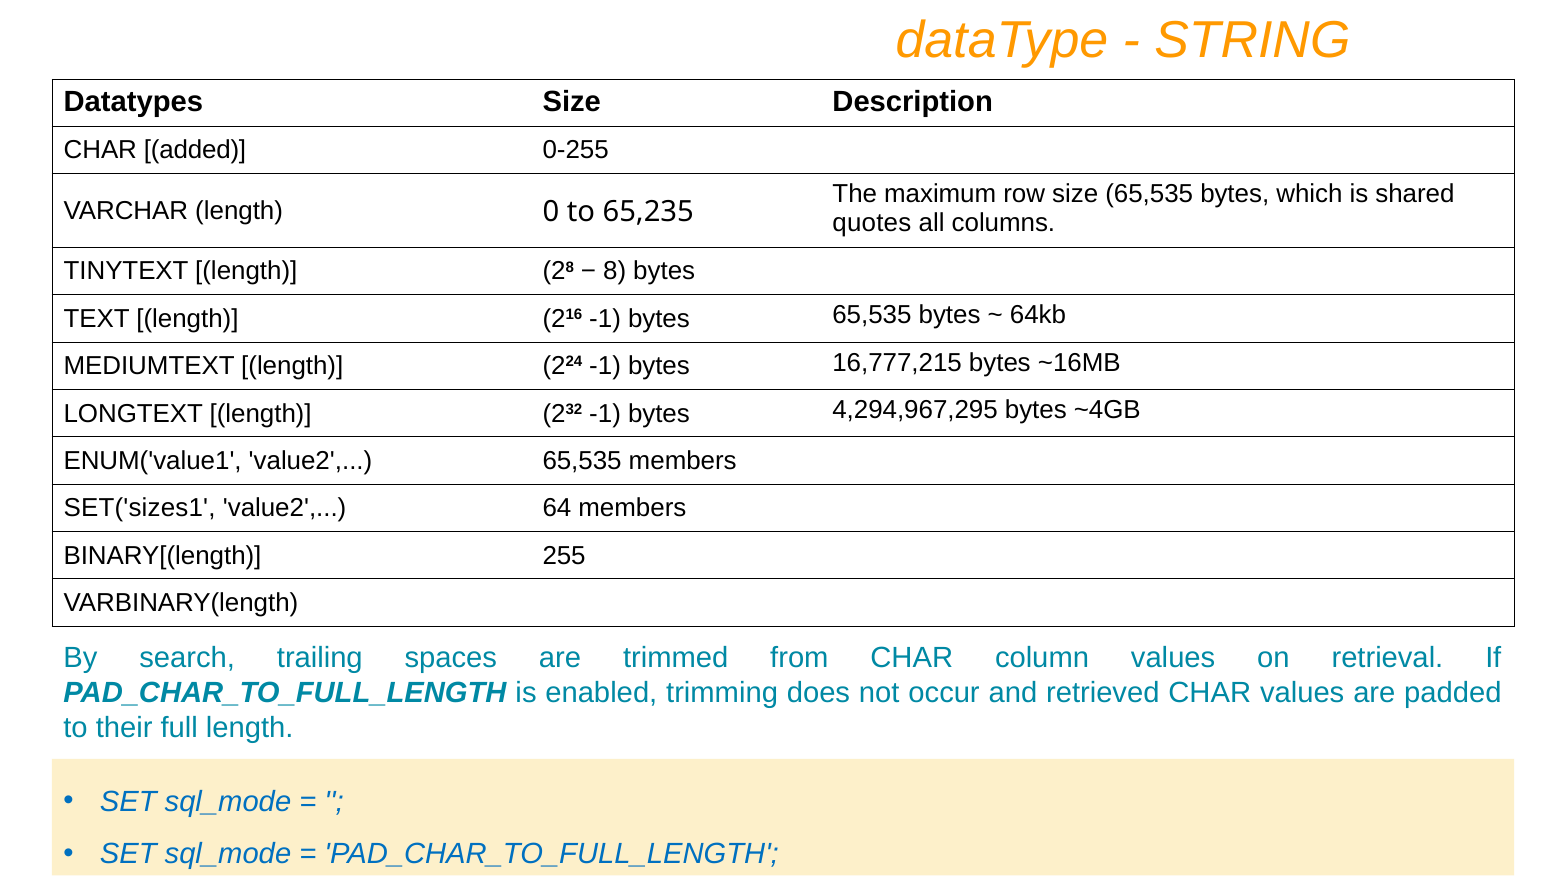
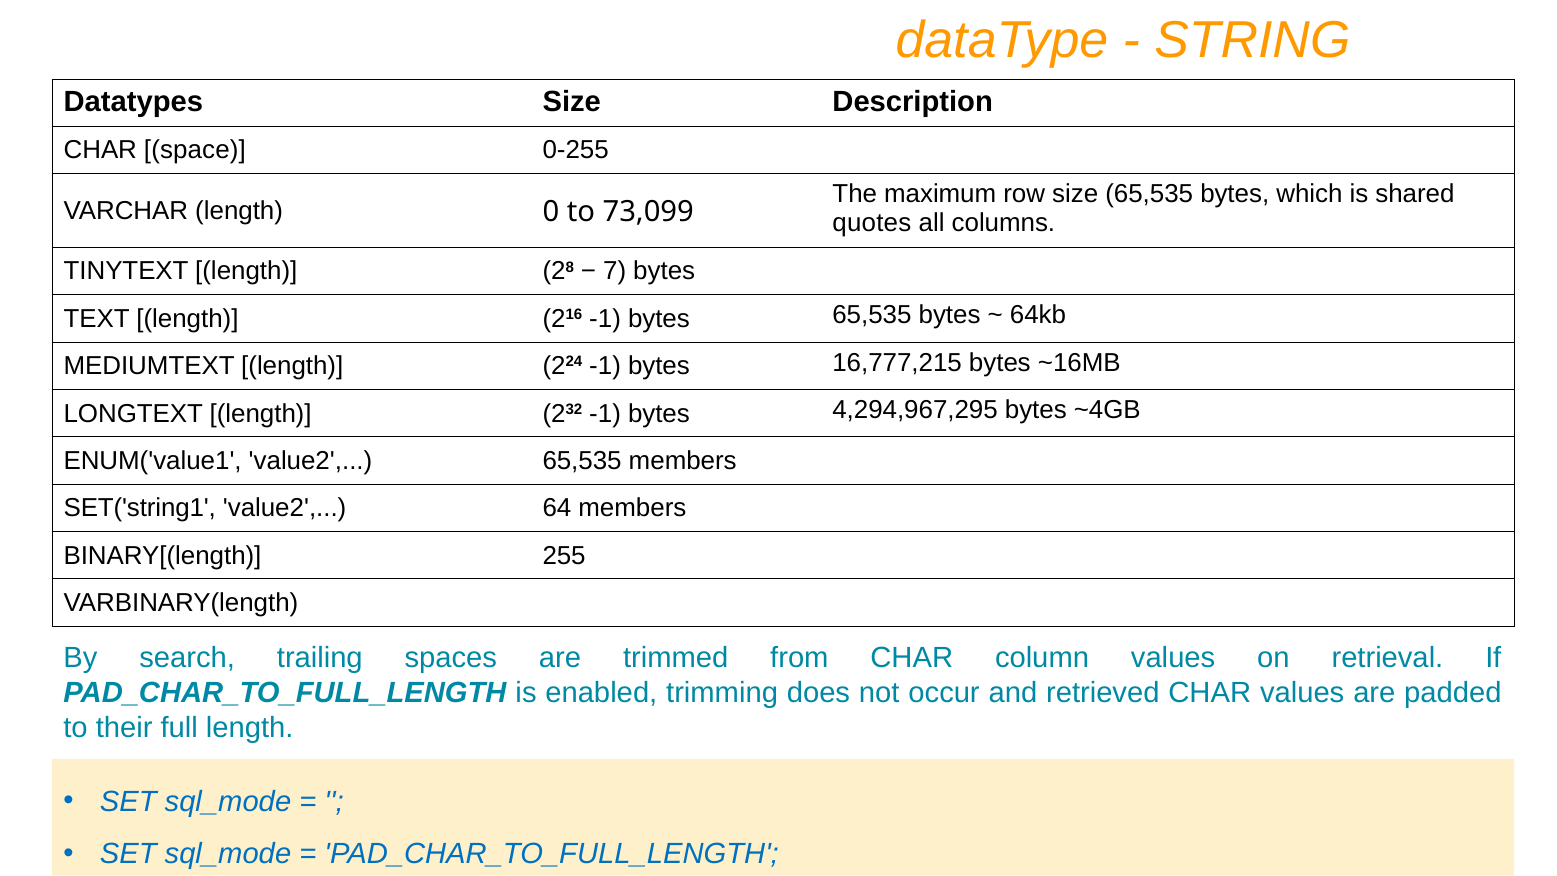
added: added -> space (195, 150)
65,235: 65,235 -> 73,099 (648, 212)
8: 8 -> 7 (615, 271)
SET('sizes1: SET('sizes1 -> SET('string1 (140, 508)
